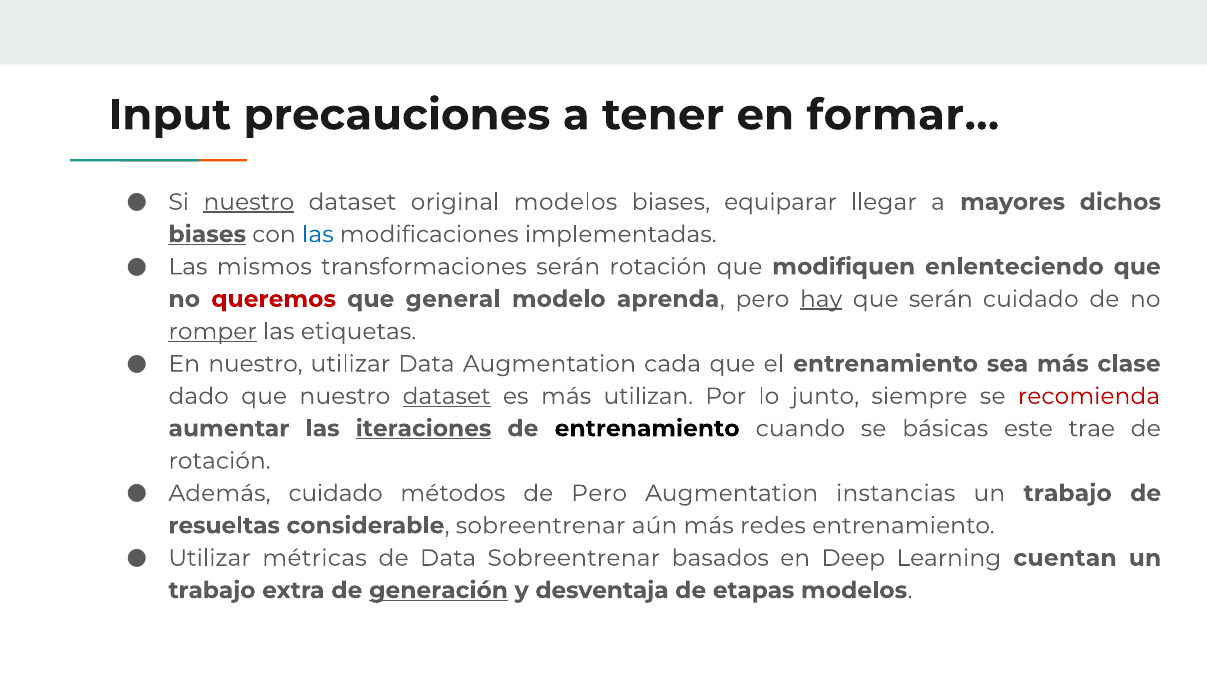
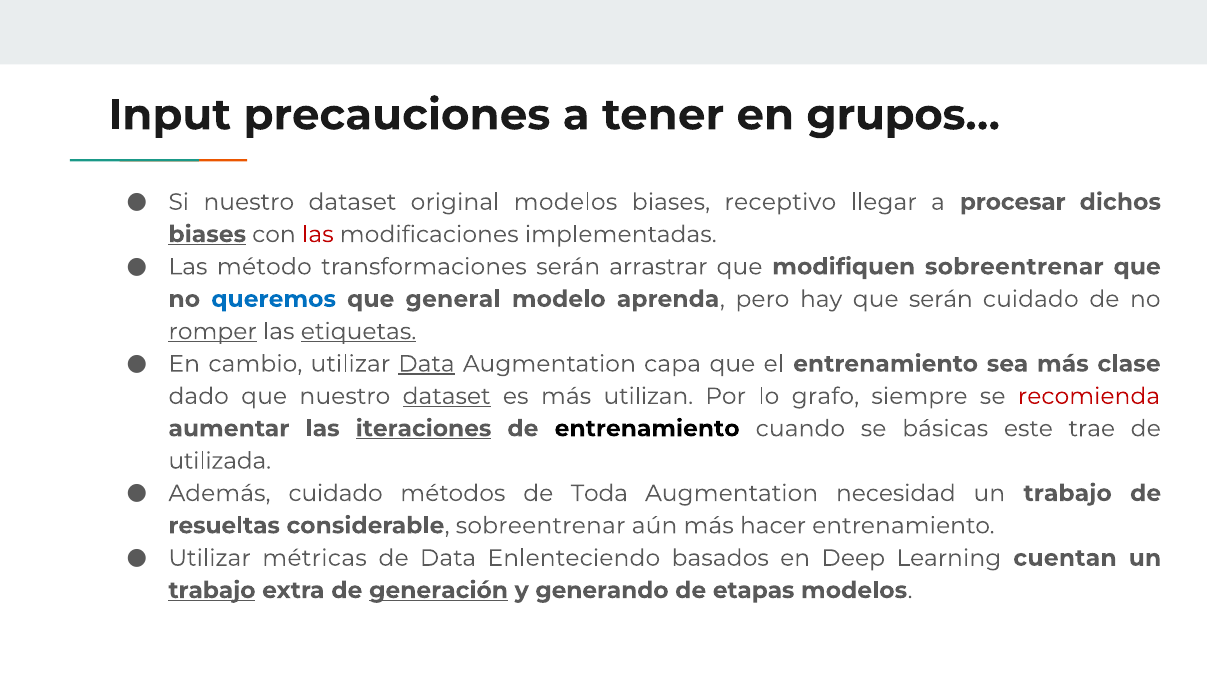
formar…: formar… -> grupos… (903, 115)
nuestro underline: present -> none (249, 202)
equiparar: equiparar -> receptivo (780, 202)
mayores: mayores -> procesar (1013, 202)
las colour: blue -> red (318, 234)
mismos: mismos -> método (264, 267)
serán rotación: rotación -> arrastrar (658, 267)
modifiquen enlenteciendo: enlenteciendo -> sobreentrenar (1014, 267)
queremos colour: red -> blue (274, 299)
hay underline: present -> none (821, 299)
etiquetas underline: none -> present (358, 331)
En nuestro: nuestro -> cambio (255, 364)
Data underline: none -> present (427, 364)
cada: cada -> capa (673, 364)
junto: junto -> grafo (825, 396)
rotación: rotación -> utilizada (220, 461)
de Pero: Pero -> Toda (599, 493)
instancias: instancias -> necesidad (896, 493)
redes: redes -> hacer (773, 526)
Data Sobreentrenar: Sobreentrenar -> Enlenteciendo (574, 558)
trabajo underline: none -> present (212, 590)
desventaja: desventaja -> generando (602, 590)
